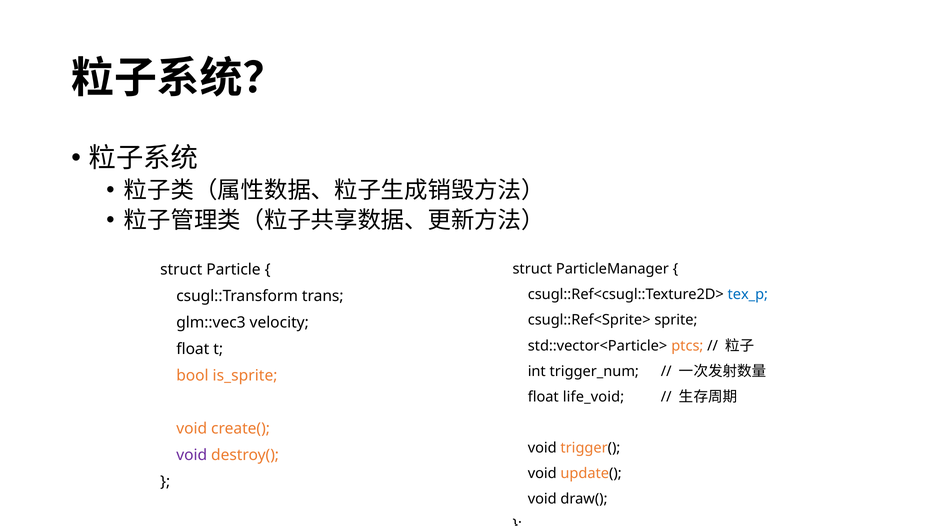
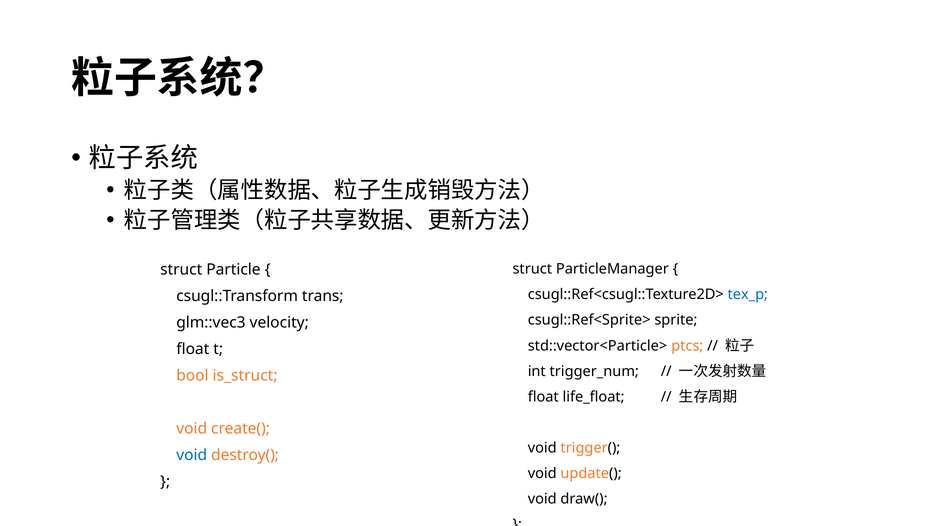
is_sprite: is_sprite -> is_struct (245, 376)
life_void: life_void -> life_float (594, 397)
void colour: purple -> blue (192, 455)
